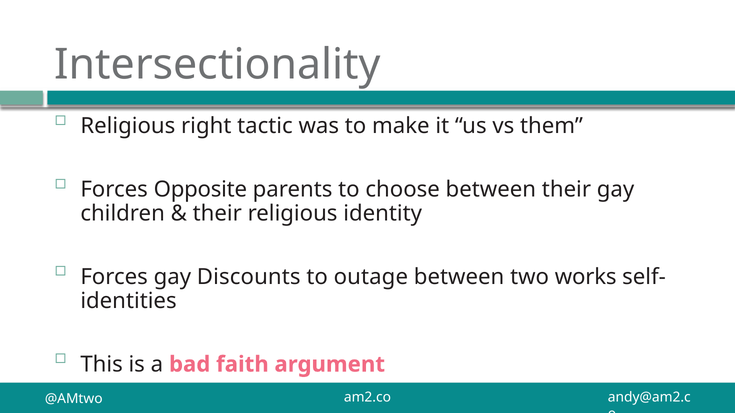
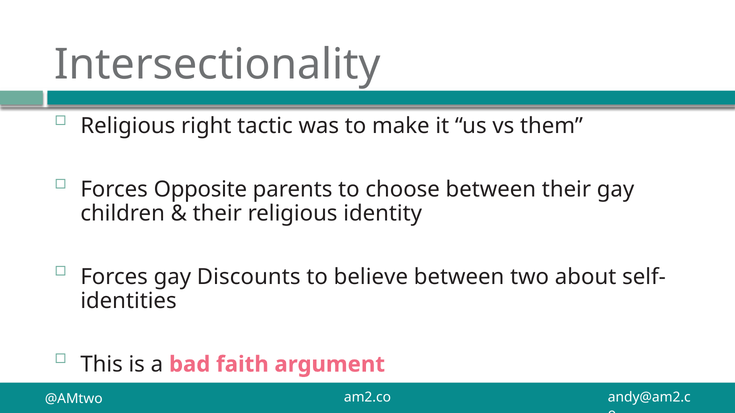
outage: outage -> believe (371, 277)
works: works -> about (586, 277)
